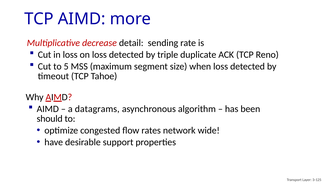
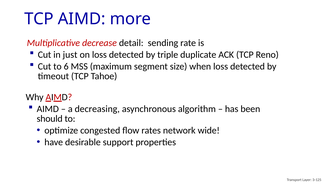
in loss: loss -> just (70, 54)
5: 5 -> 6 (66, 66)
datagrams: datagrams -> decreasing (97, 109)
